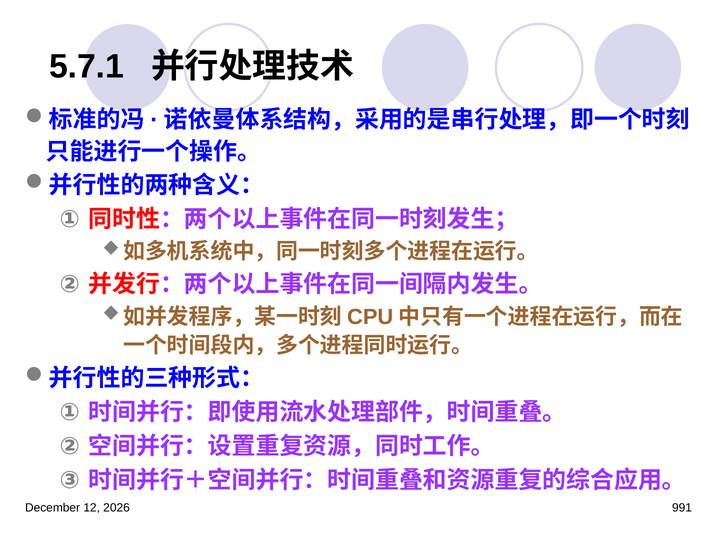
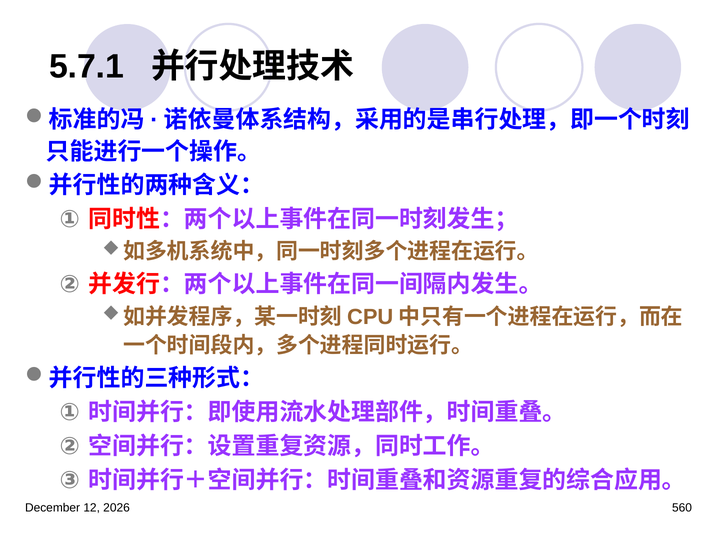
991: 991 -> 560 (682, 508)
